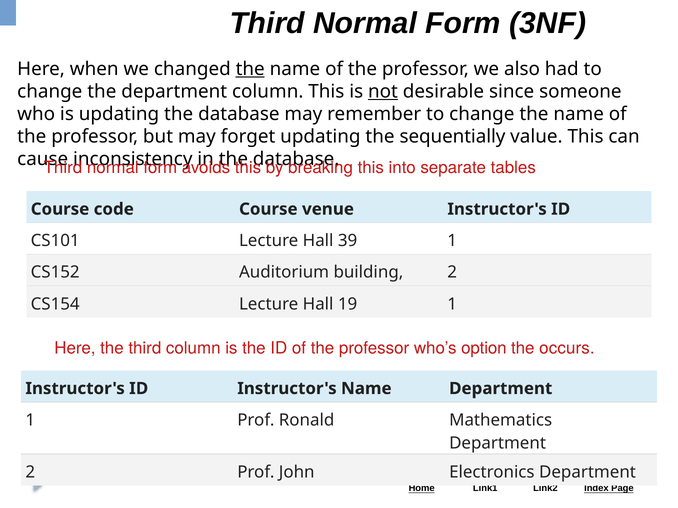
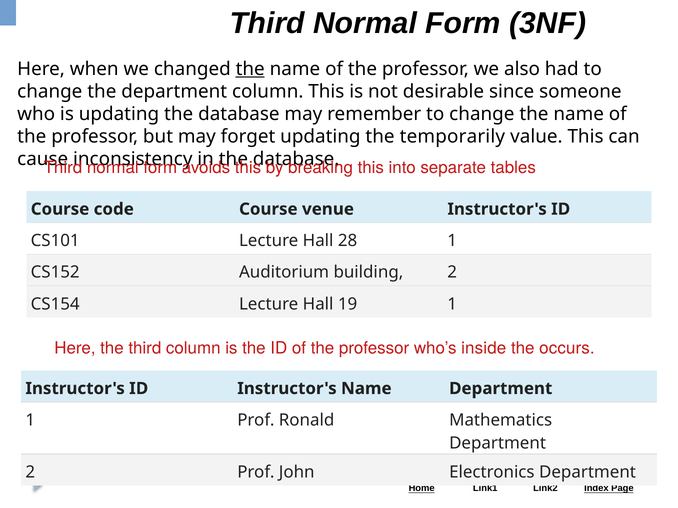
not underline: present -> none (383, 92)
sequentially: sequentially -> temporarily (452, 137)
39: 39 -> 28 (348, 241)
option: option -> inside (484, 348)
